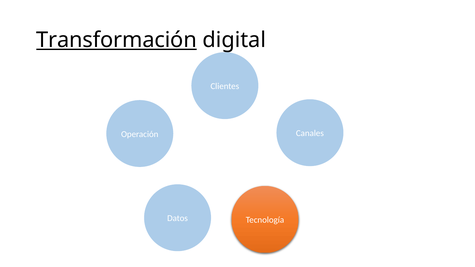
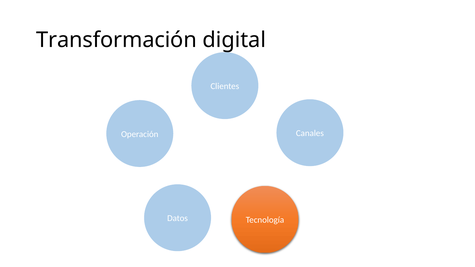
Transformación underline: present -> none (117, 40)
